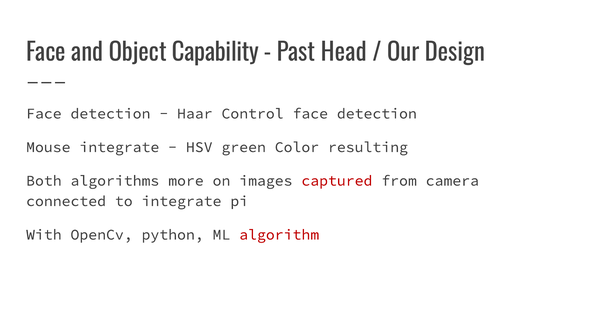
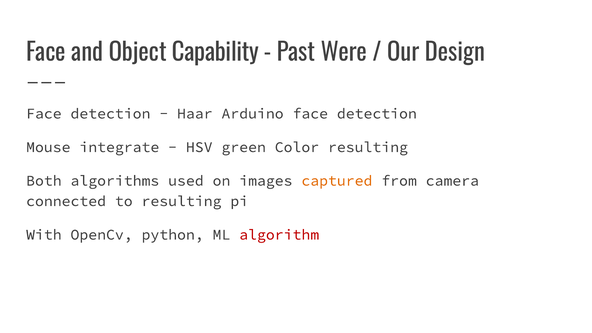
Head: Head -> Were (344, 53)
Control: Control -> Arduino (253, 114)
more: more -> used (186, 181)
captured colour: red -> orange (337, 181)
to integrate: integrate -> resulting (182, 201)
